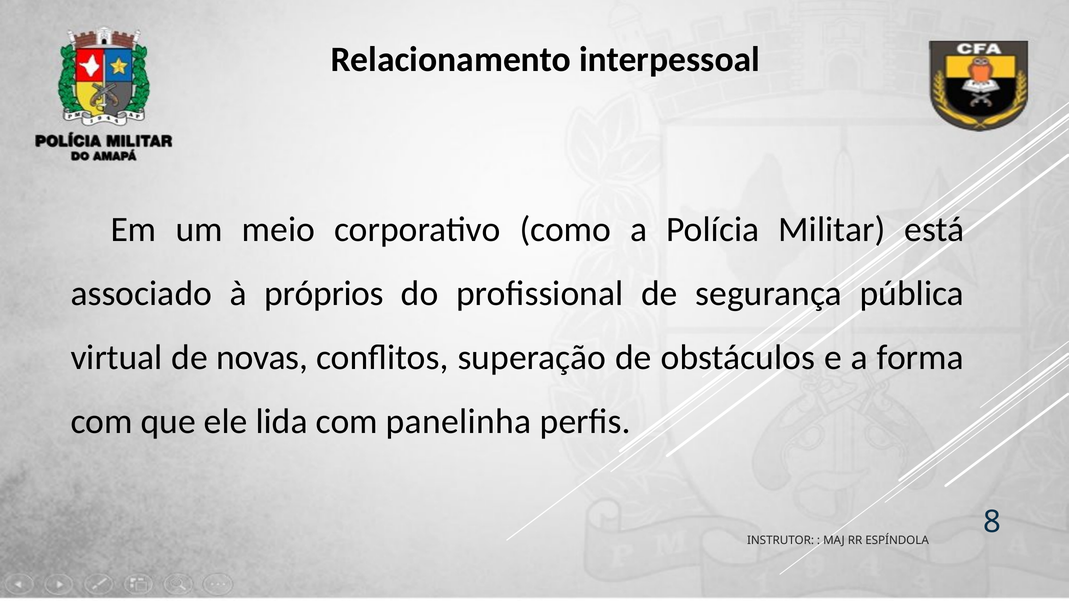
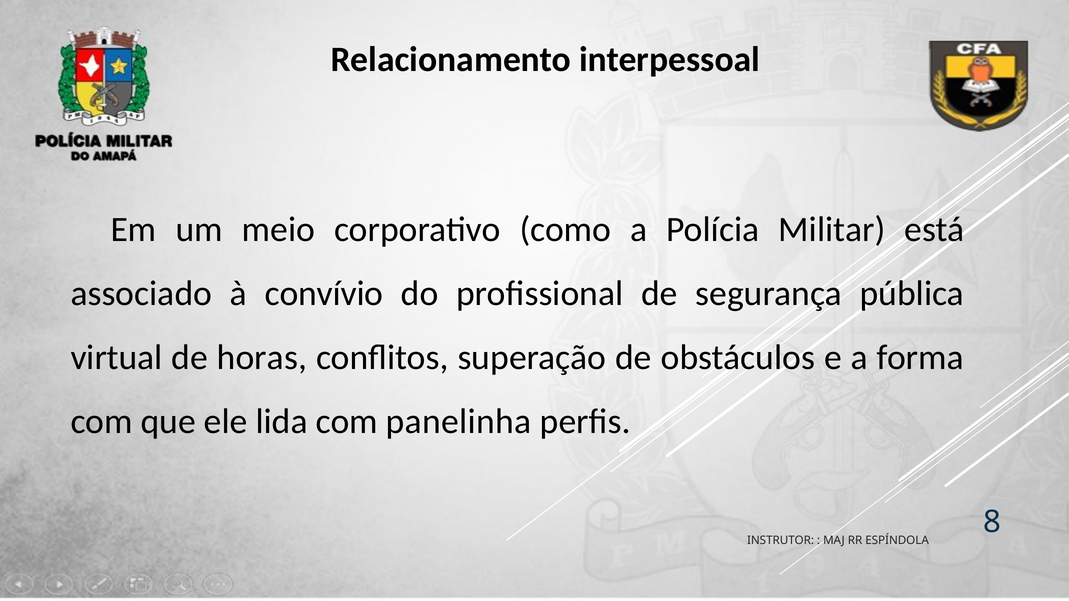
próprios: próprios -> convívio (324, 294)
novas: novas -> horas (262, 358)
